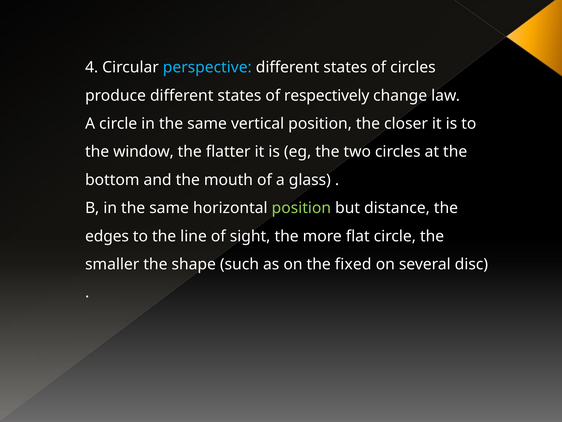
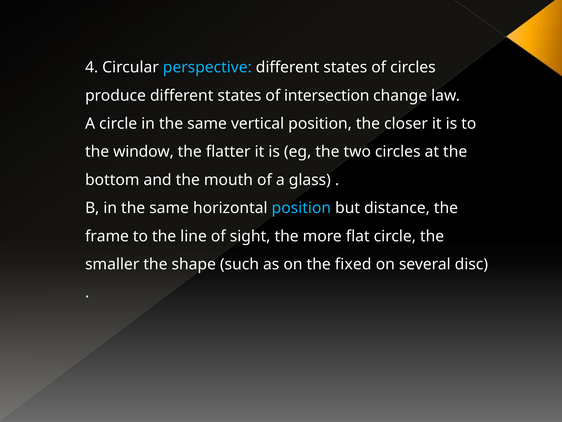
respectively: respectively -> intersection (327, 95)
position colour: light green -> light blue (301, 208)
edges: edges -> frame (107, 236)
